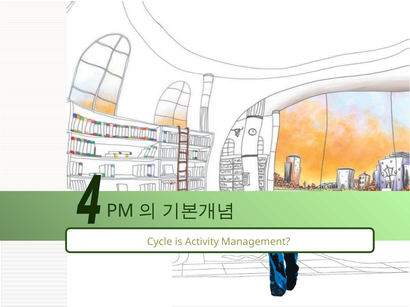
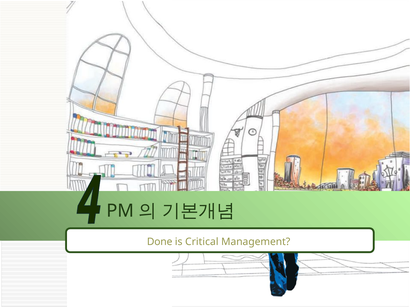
Cycle: Cycle -> Done (160, 242)
Activity: Activity -> Critical (202, 242)
